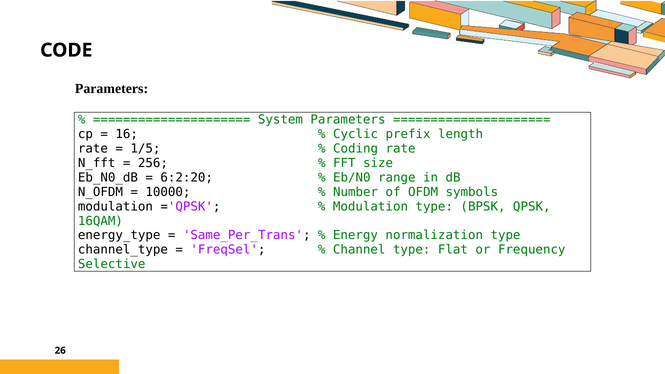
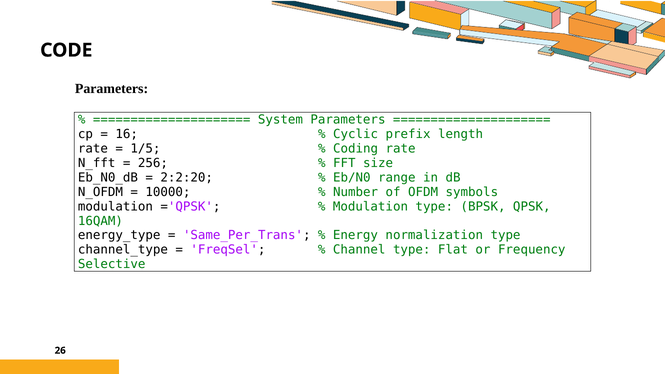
6:2:20: 6:2:20 -> 2:2:20 (187, 178)
